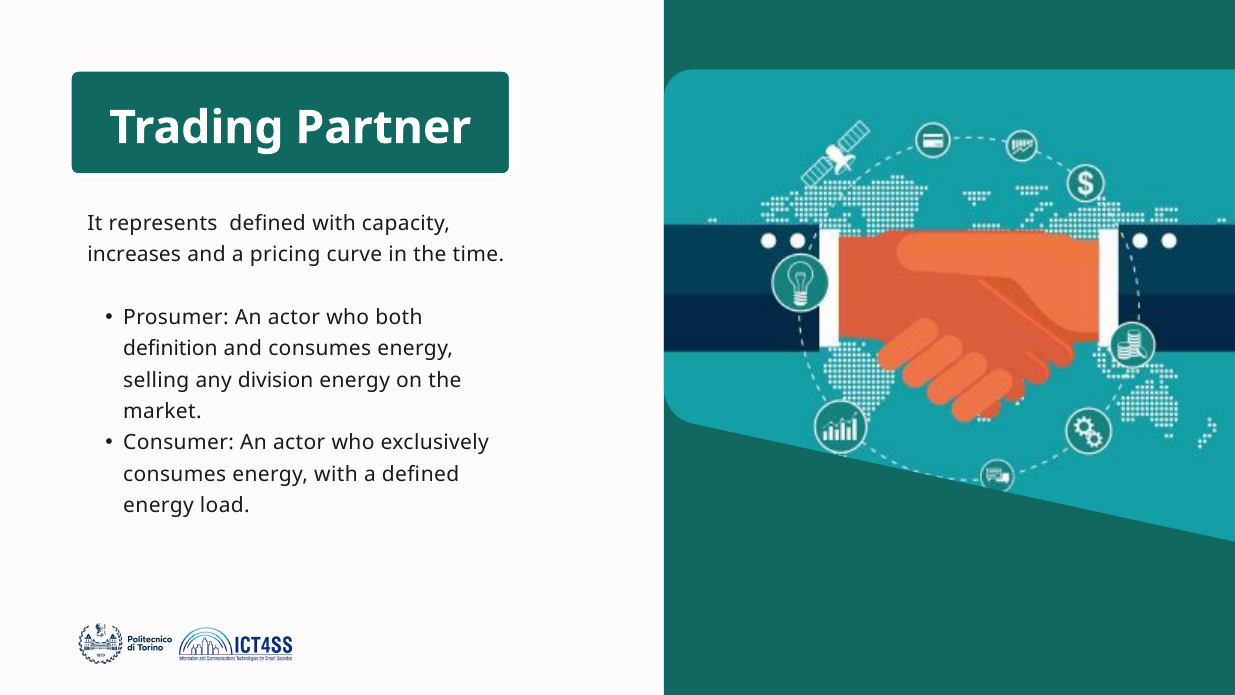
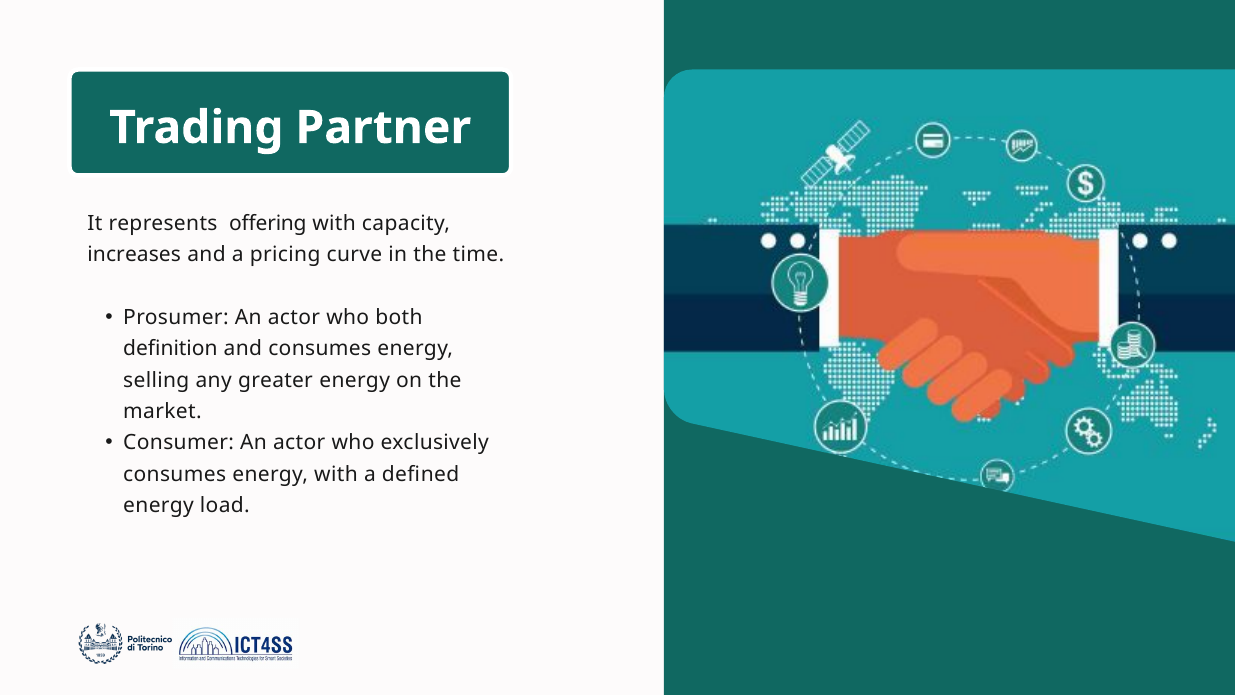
represents defined: defined -> offering (268, 223)
division: division -> greater (275, 380)
